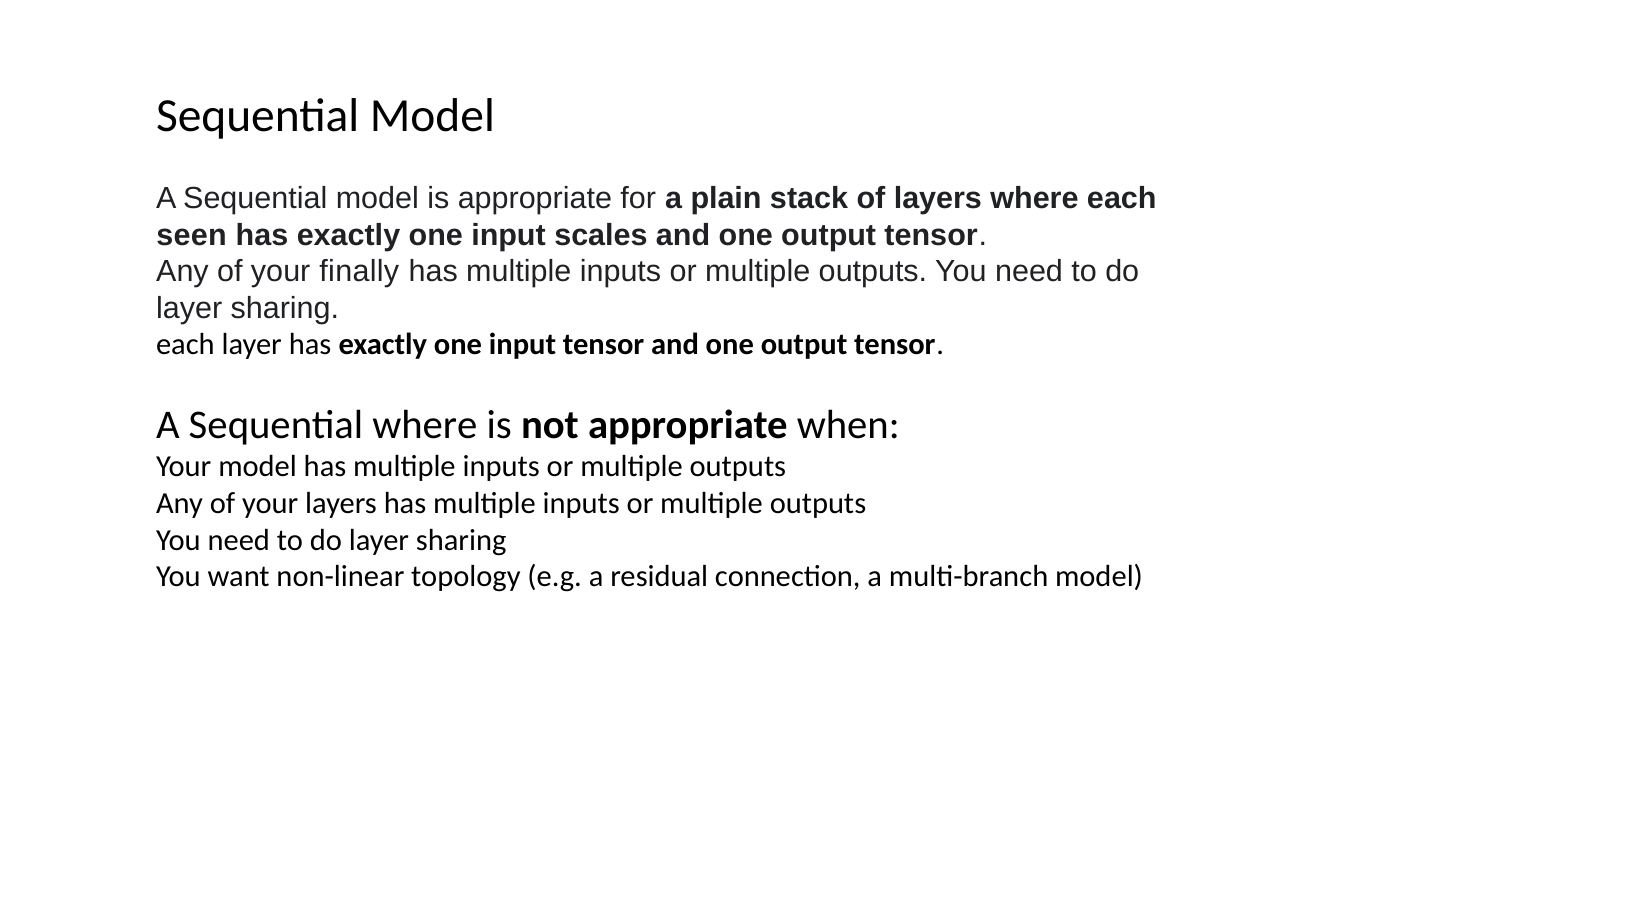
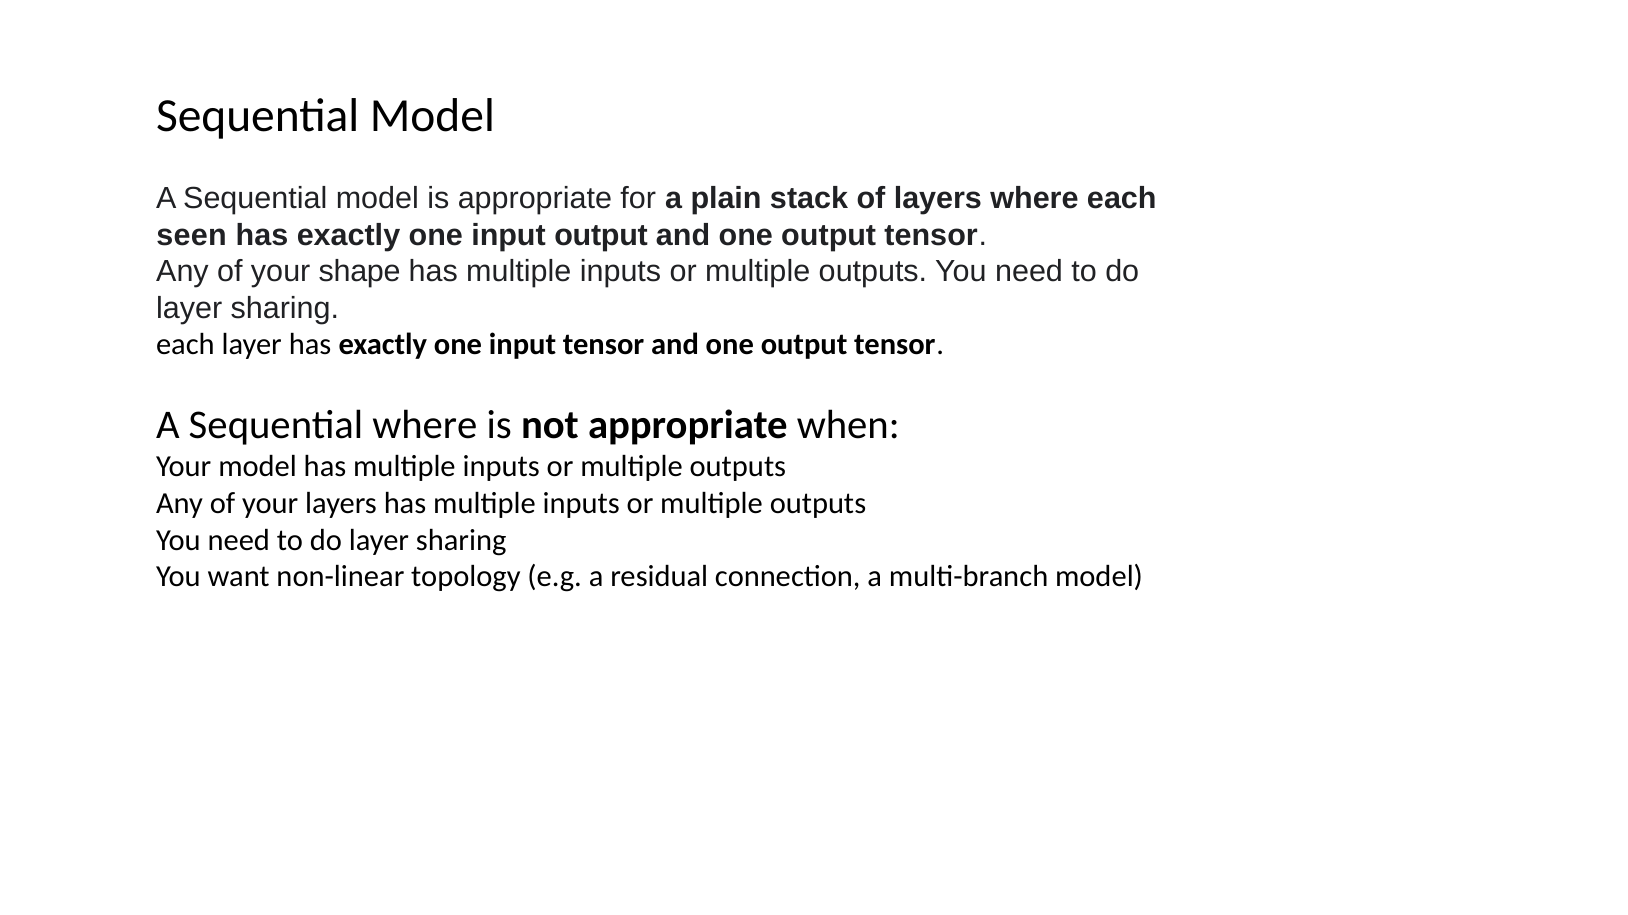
input scales: scales -> output (601, 235)
finally: finally -> shape (360, 272)
